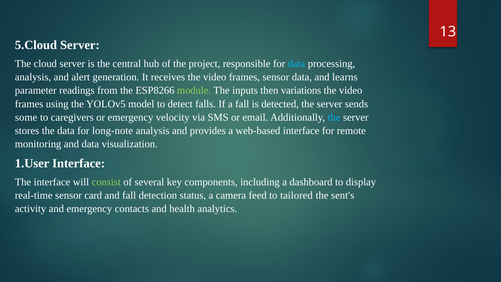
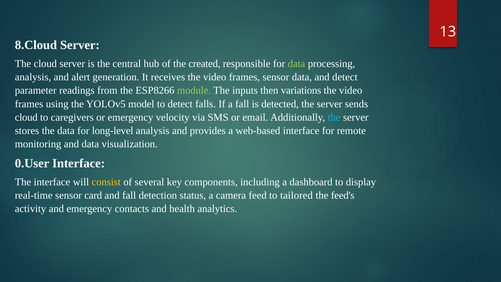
5.Cloud: 5.Cloud -> 8.Cloud (36, 45)
project: project -> created (204, 64)
data colour: light blue -> light green (297, 64)
and learns: learns -> detect (345, 77)
some: some -> cloud (26, 117)
long-note: long-note -> long-level (113, 131)
1.User: 1.User -> 0.User (32, 163)
consist colour: light green -> yellow (106, 182)
sent's: sent's -> feed's (343, 195)
